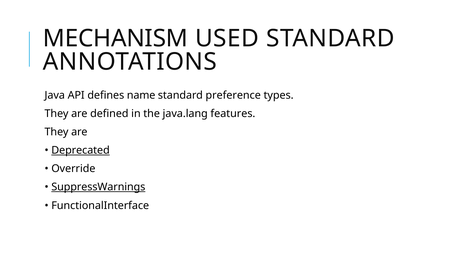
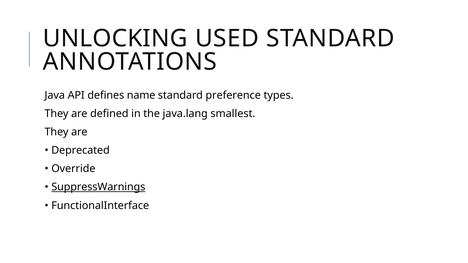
MECHANISM: MECHANISM -> UNLOCKING (115, 39)
features: features -> smallest (233, 114)
Deprecated underline: present -> none (81, 150)
